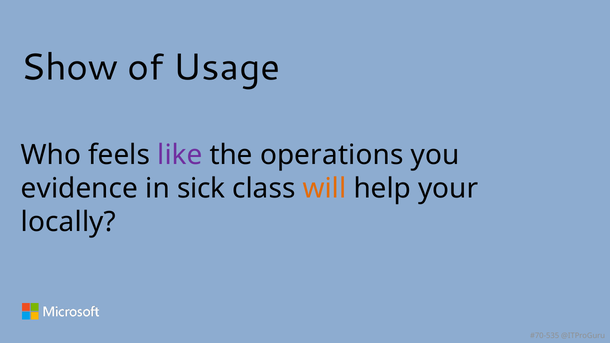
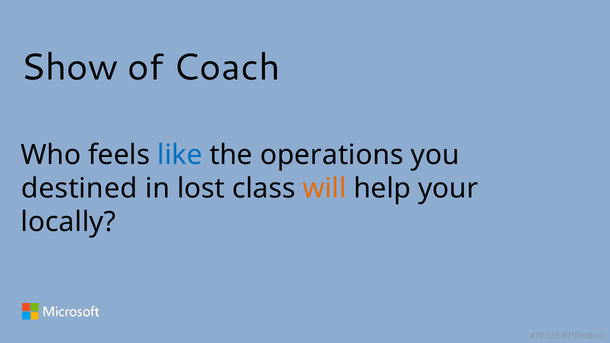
Usage: Usage -> Coach (227, 67)
like colour: purple -> blue (180, 155)
evidence: evidence -> destined (79, 189)
sick: sick -> lost (201, 189)
